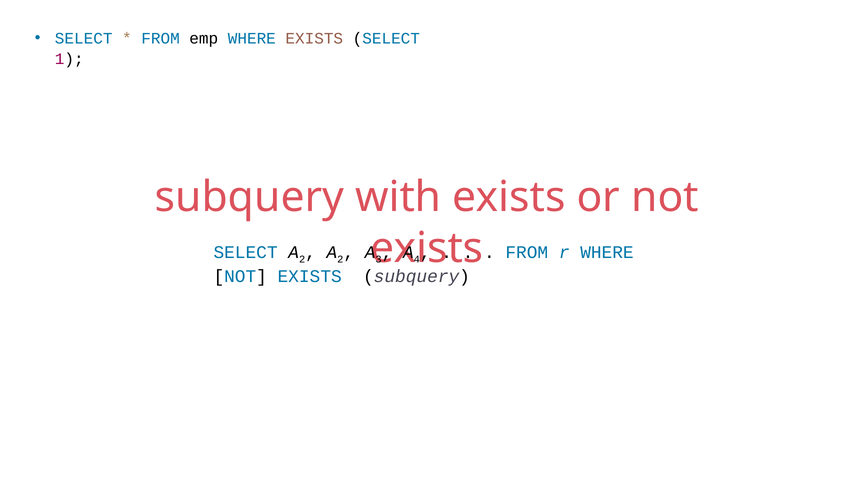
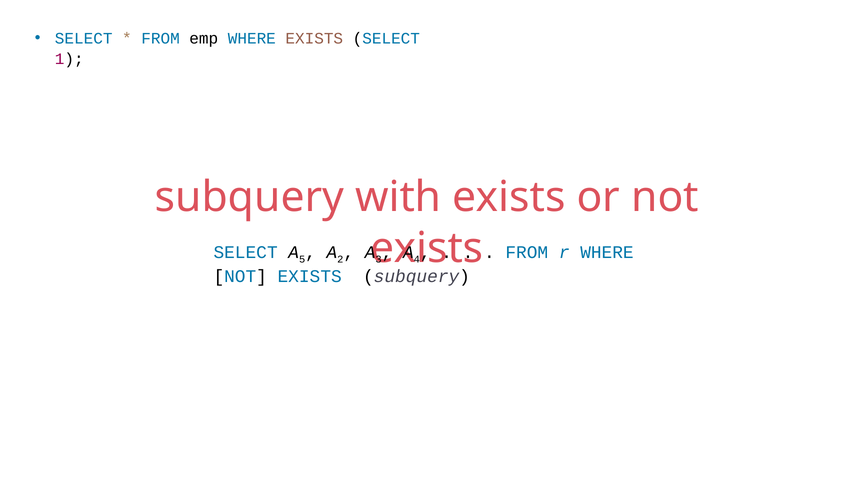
2: 2 -> 5 (302, 259)
